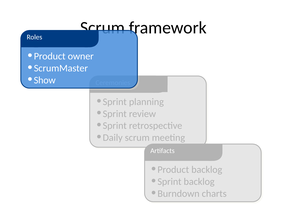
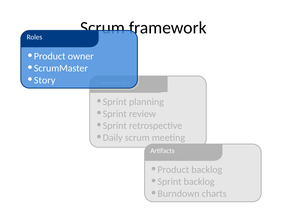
Show: Show -> Story (45, 80)
